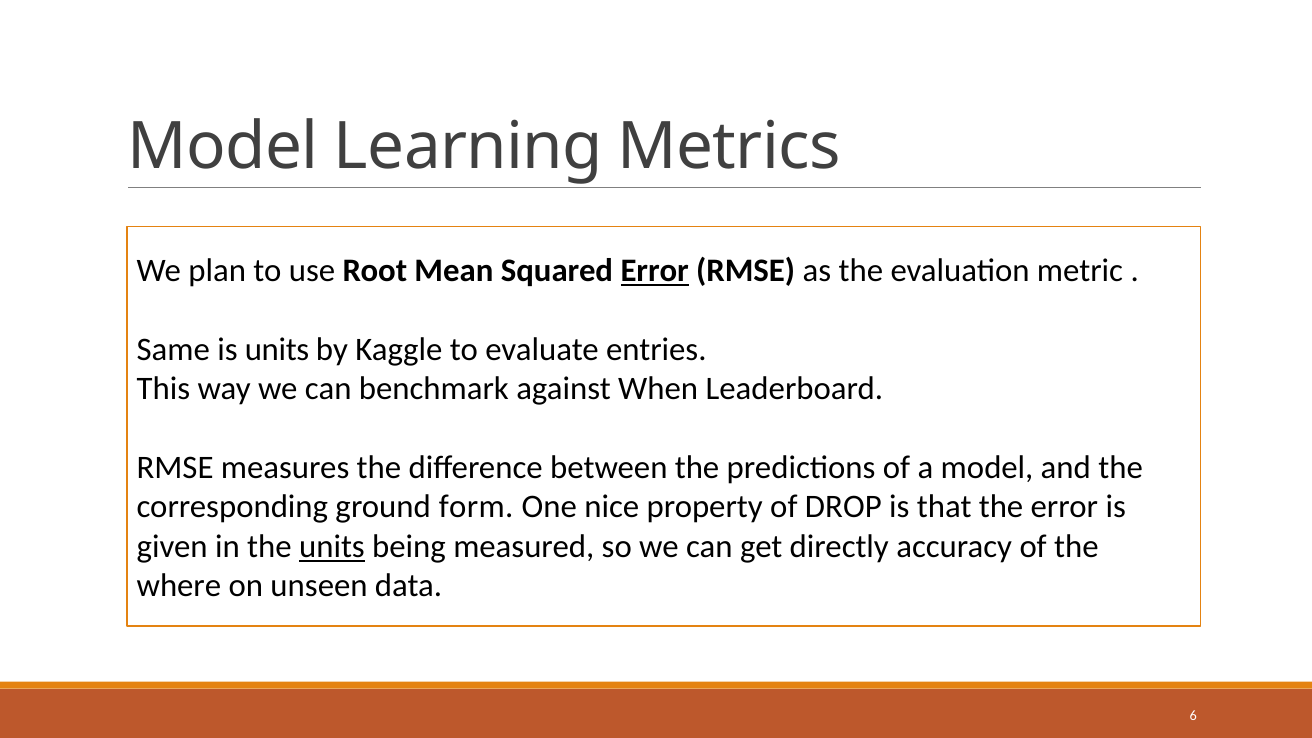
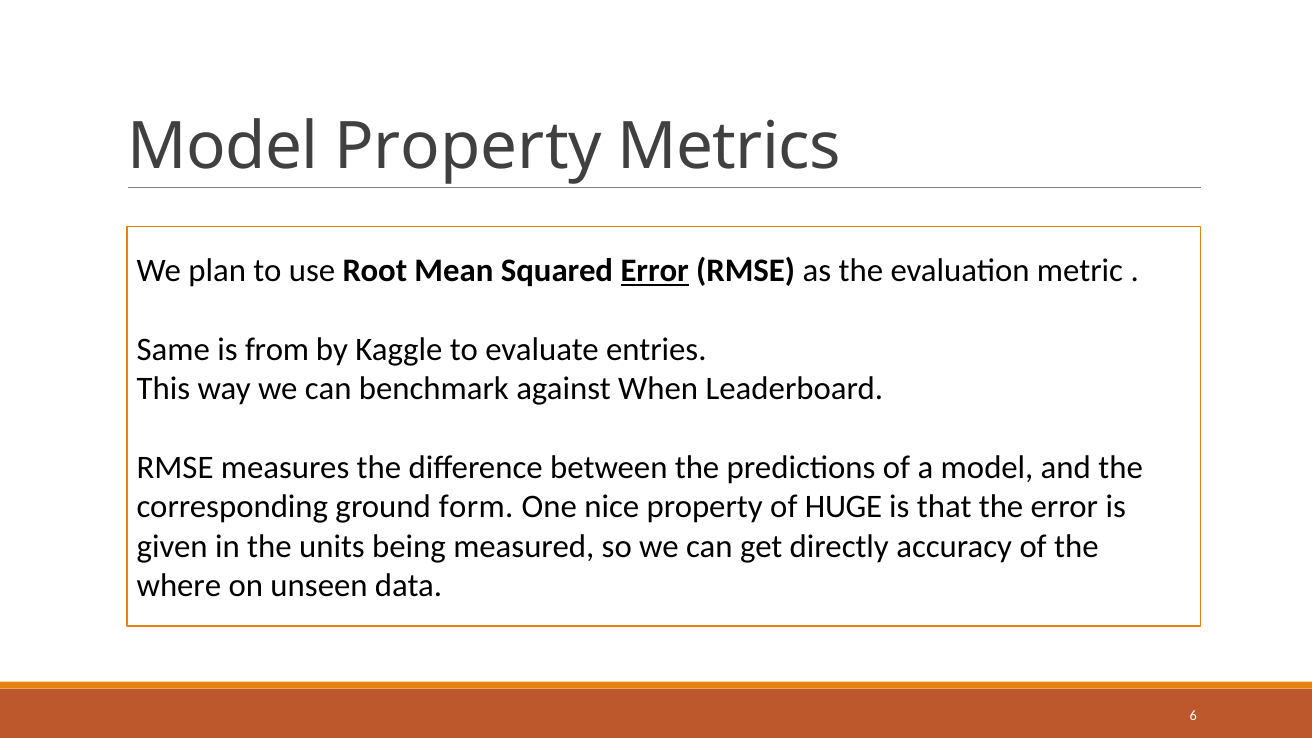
Model Learning: Learning -> Property (468, 147)
is units: units -> from (277, 350)
DROP: DROP -> HUGE (844, 507)
units underline: present -> none (332, 546)
